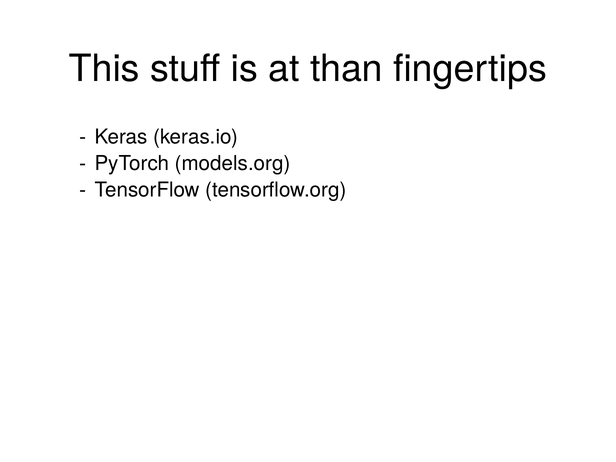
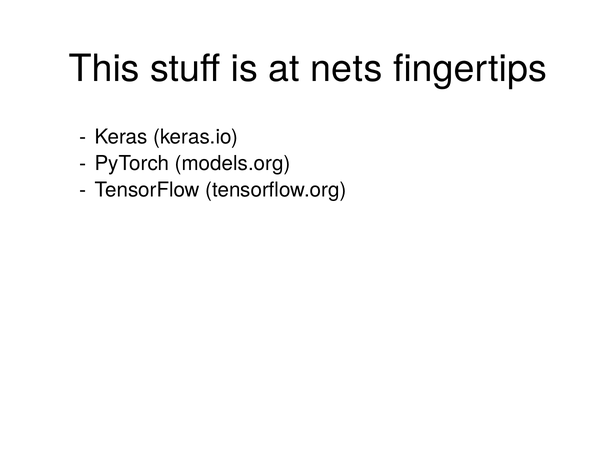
than: than -> nets (346, 69)
